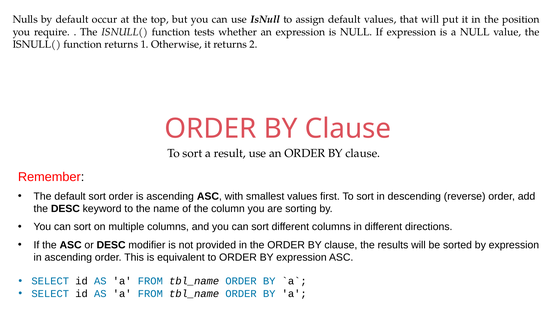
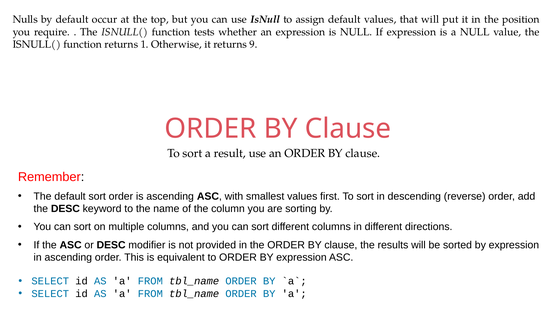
2: 2 -> 9 (254, 44)
